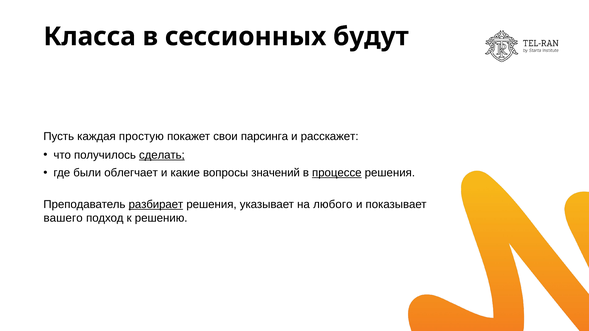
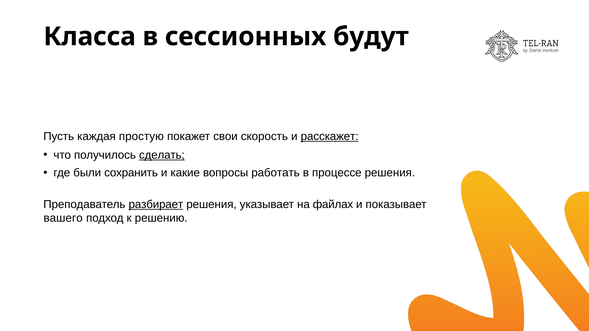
парсинга: парсинга -> скорость (264, 137)
расскажет underline: none -> present (330, 137)
облегчает: облегчает -> сохранить (131, 173)
значений: значений -> работать (276, 173)
процессе underline: present -> none (337, 173)
любого: любого -> файлах (333, 205)
